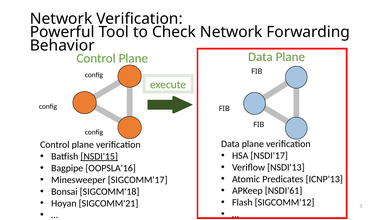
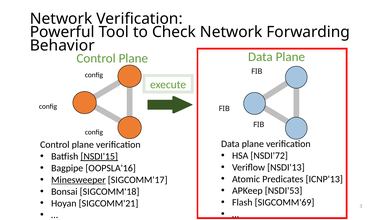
NSDI'17: NSDI'17 -> NSDI'72 (269, 156)
Minesweeper underline: none -> present (78, 180)
NSDI'61: NSDI'61 -> NSDI'53 (284, 191)
SIGCOMM'12: SIGCOMM'12 -> SIGCOMM'69 (285, 203)
